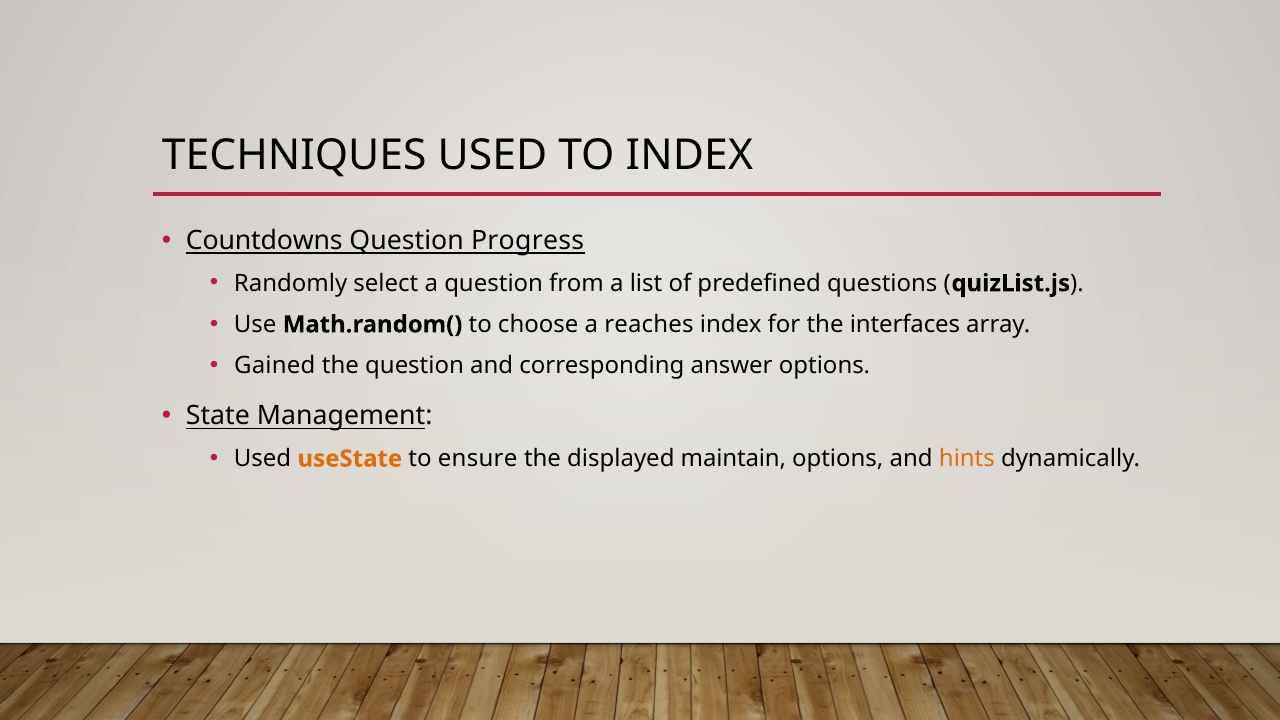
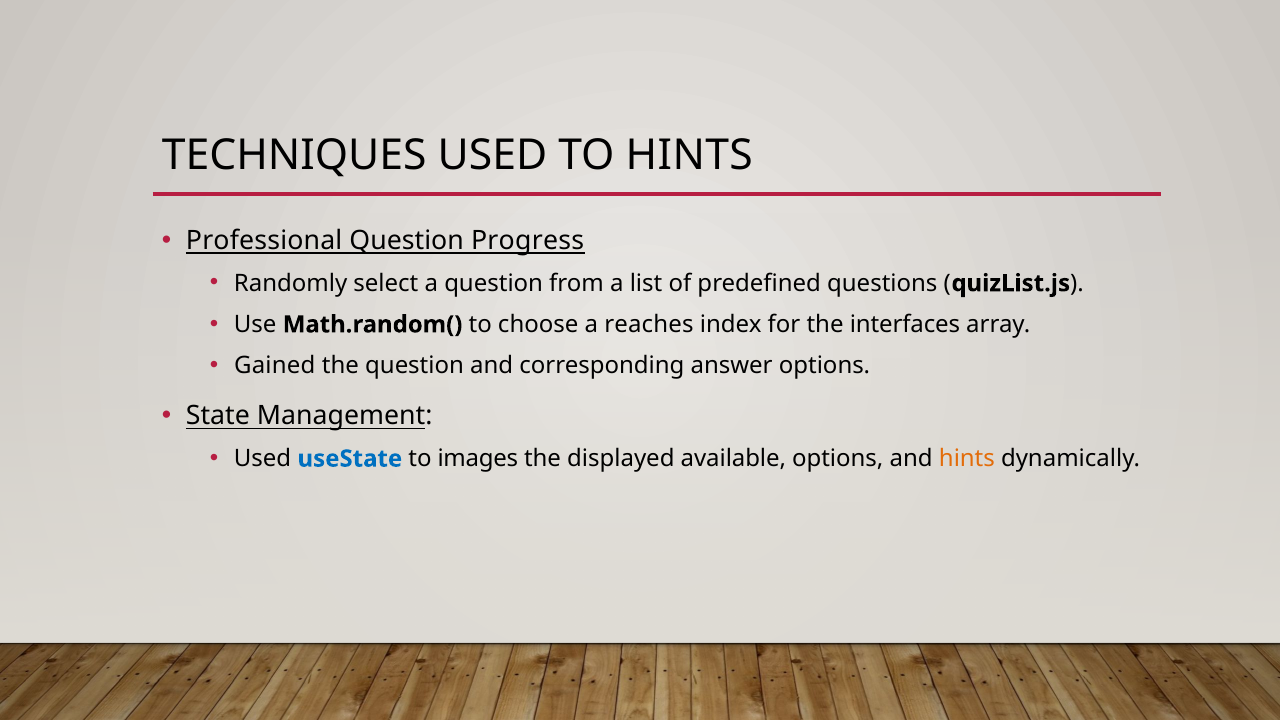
TO INDEX: INDEX -> HINTS (689, 156)
Countdowns: Countdowns -> Professional (264, 241)
useState colour: orange -> blue (350, 459)
ensure: ensure -> images (478, 459)
maintain: maintain -> available (733, 459)
